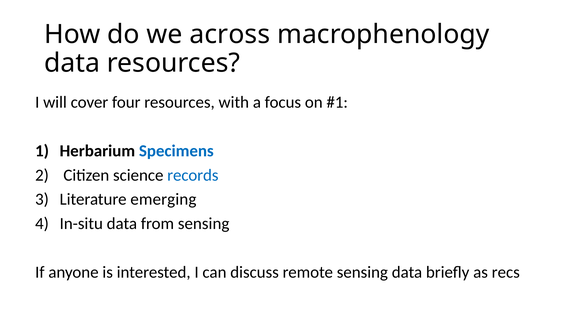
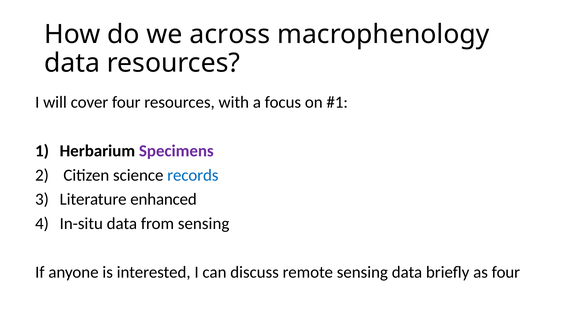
Specimens colour: blue -> purple (176, 151)
emerging: emerging -> enhanced (164, 200)
as recs: recs -> four (506, 273)
